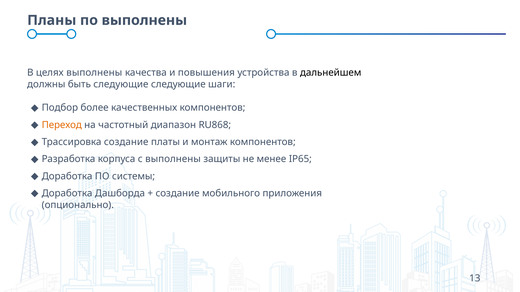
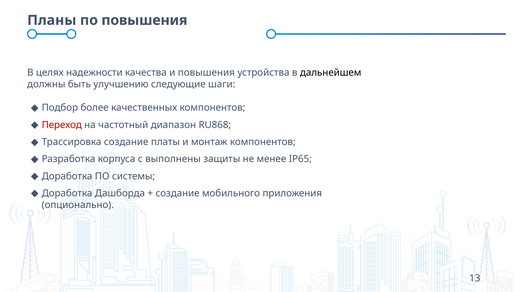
по выполнены: выполнены -> повышения (144, 20)
целях выполнены: выполнены -> надежности (94, 73)
быть следующие: следующие -> улучшению (121, 85)
Переход colour: orange -> red (62, 125)
